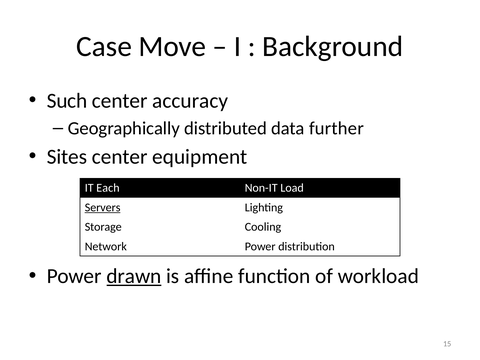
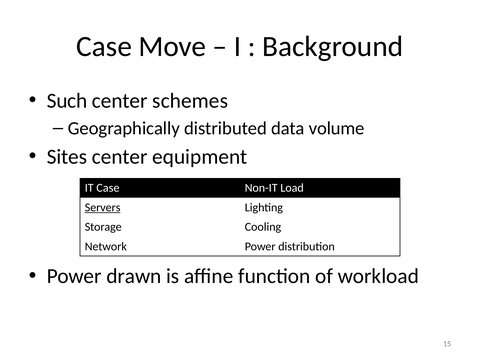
accuracy: accuracy -> schemes (190, 101)
further: further -> volume (337, 128)
IT Each: Each -> Case (108, 188)
drawn underline: present -> none (134, 276)
